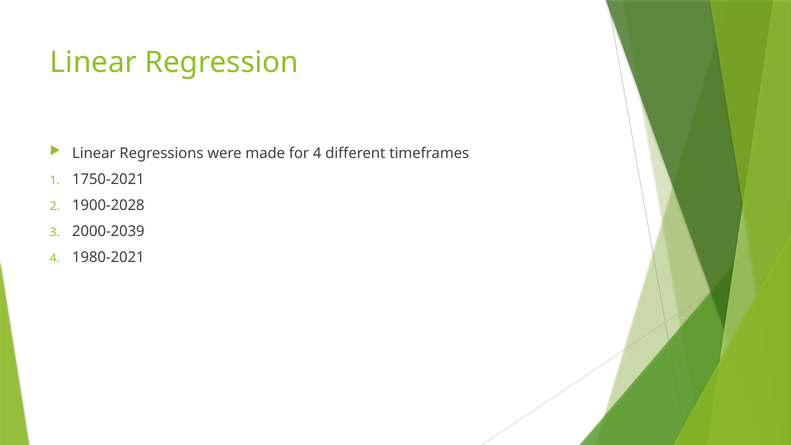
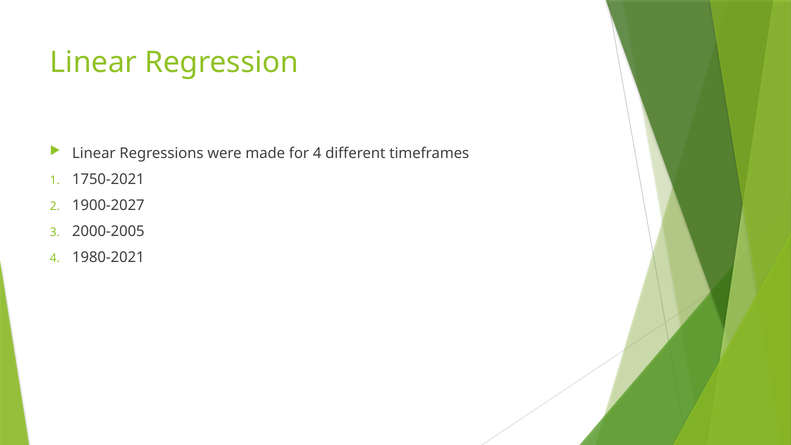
1900-2028: 1900-2028 -> 1900-2027 (108, 205)
2000-2039: 2000-2039 -> 2000-2005 (108, 231)
